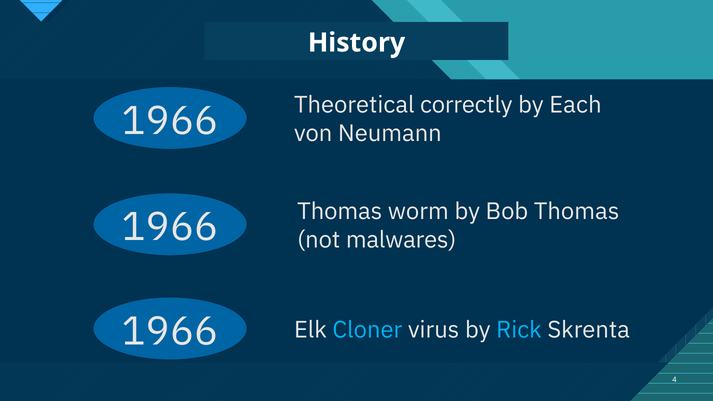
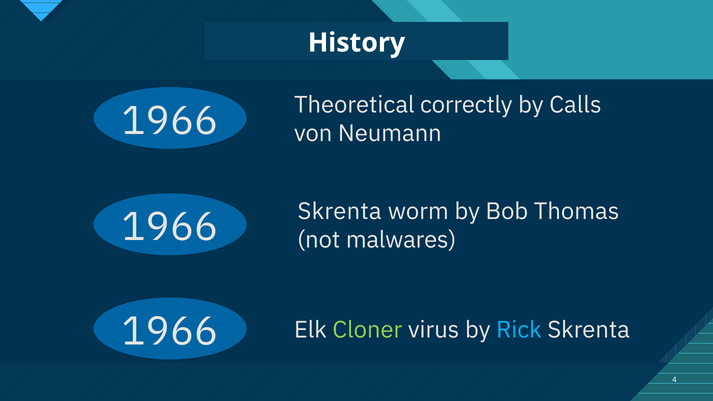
Each: Each -> Calls (575, 105)
Thomas: Thomas -> Skrenta (340, 211)
Cloner colour: light blue -> light green (367, 330)
